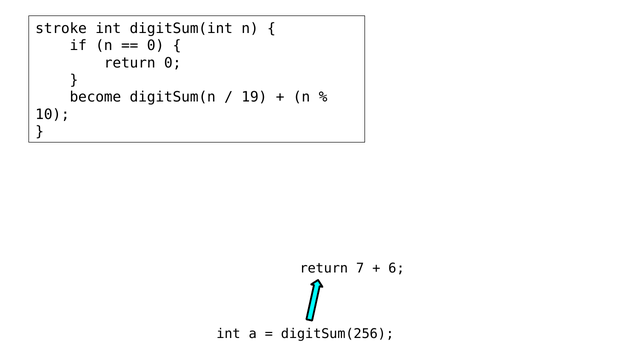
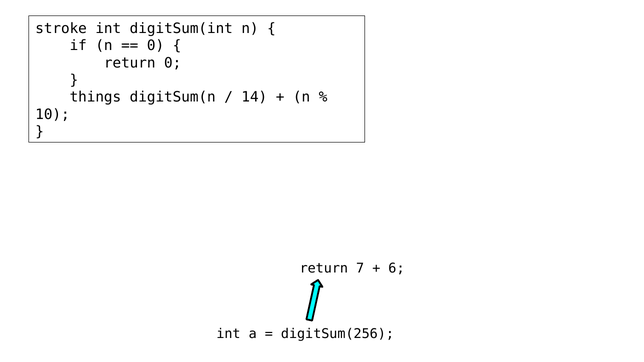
become: become -> things (95, 97)
19: 19 -> 14 (254, 97)
